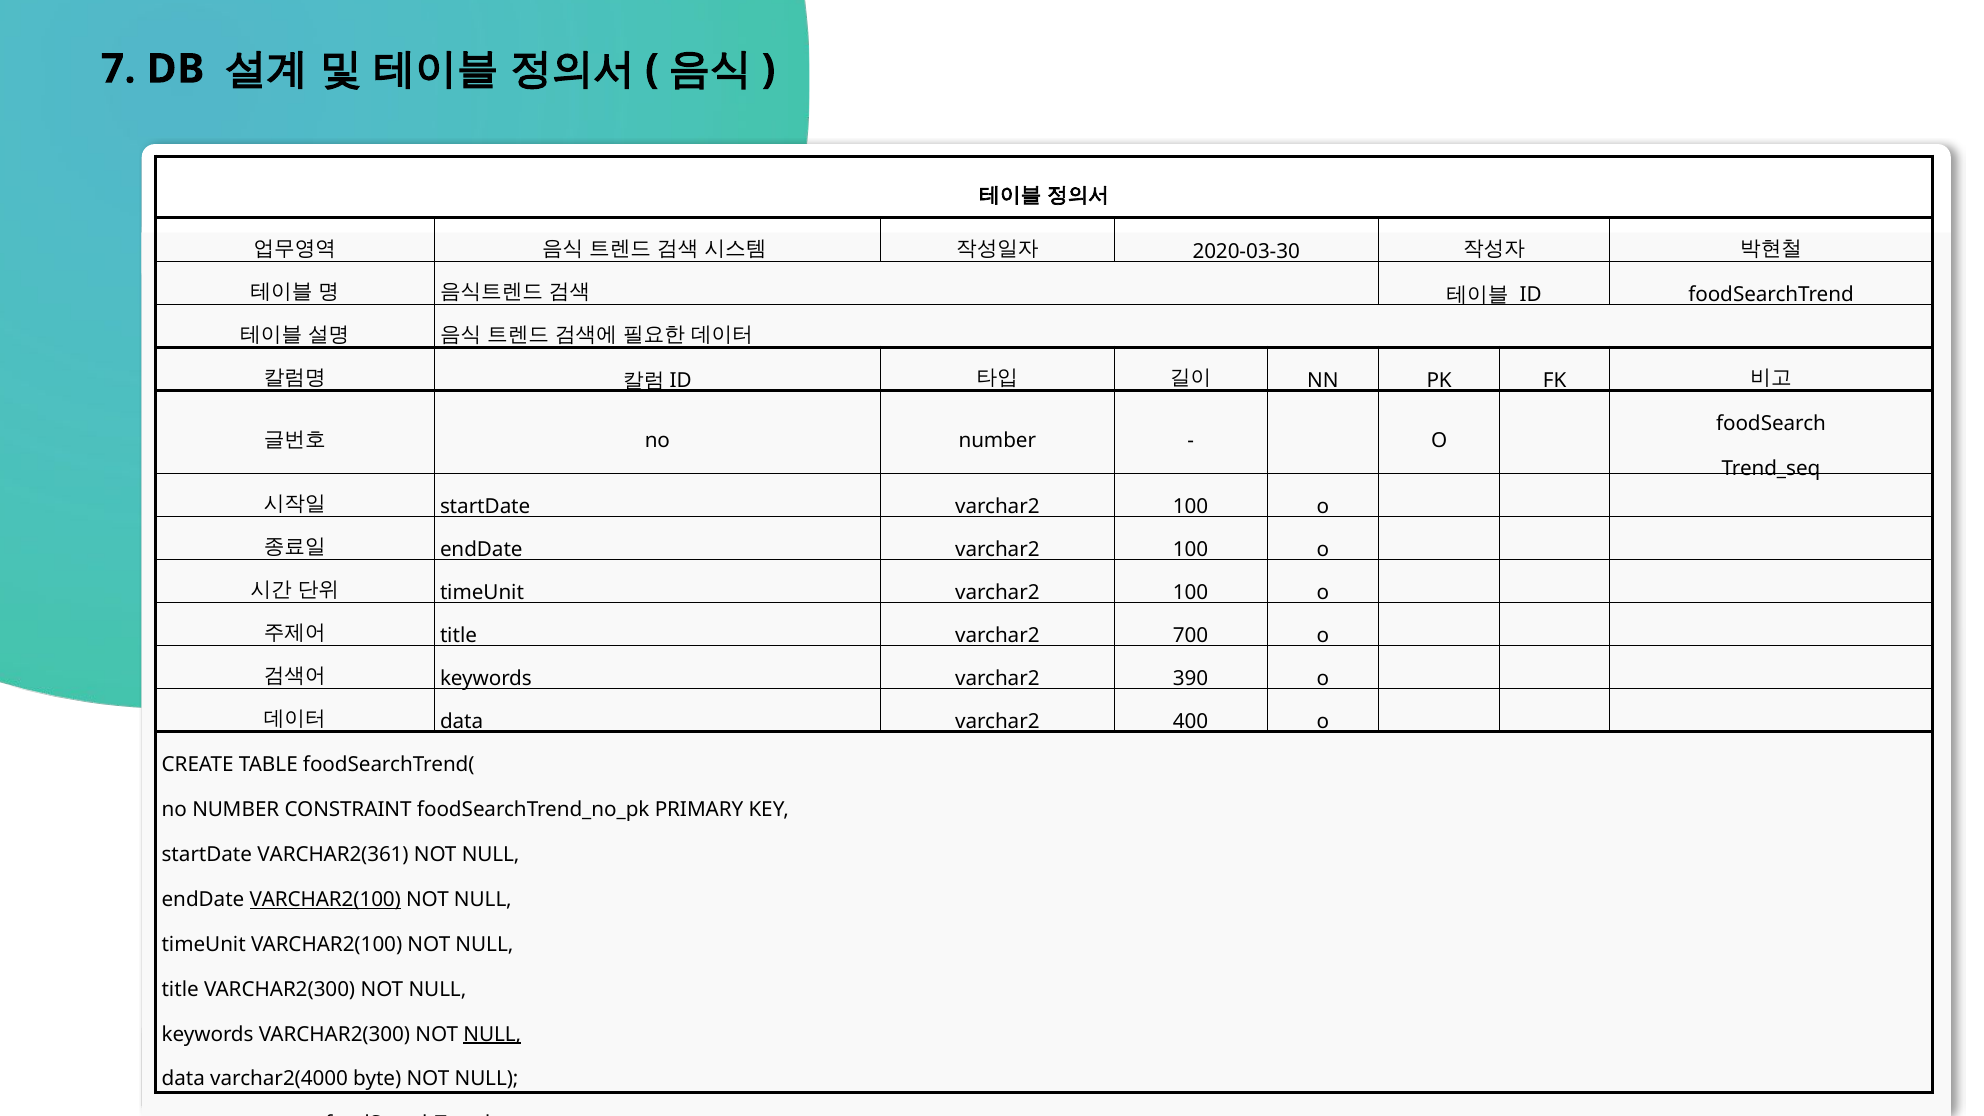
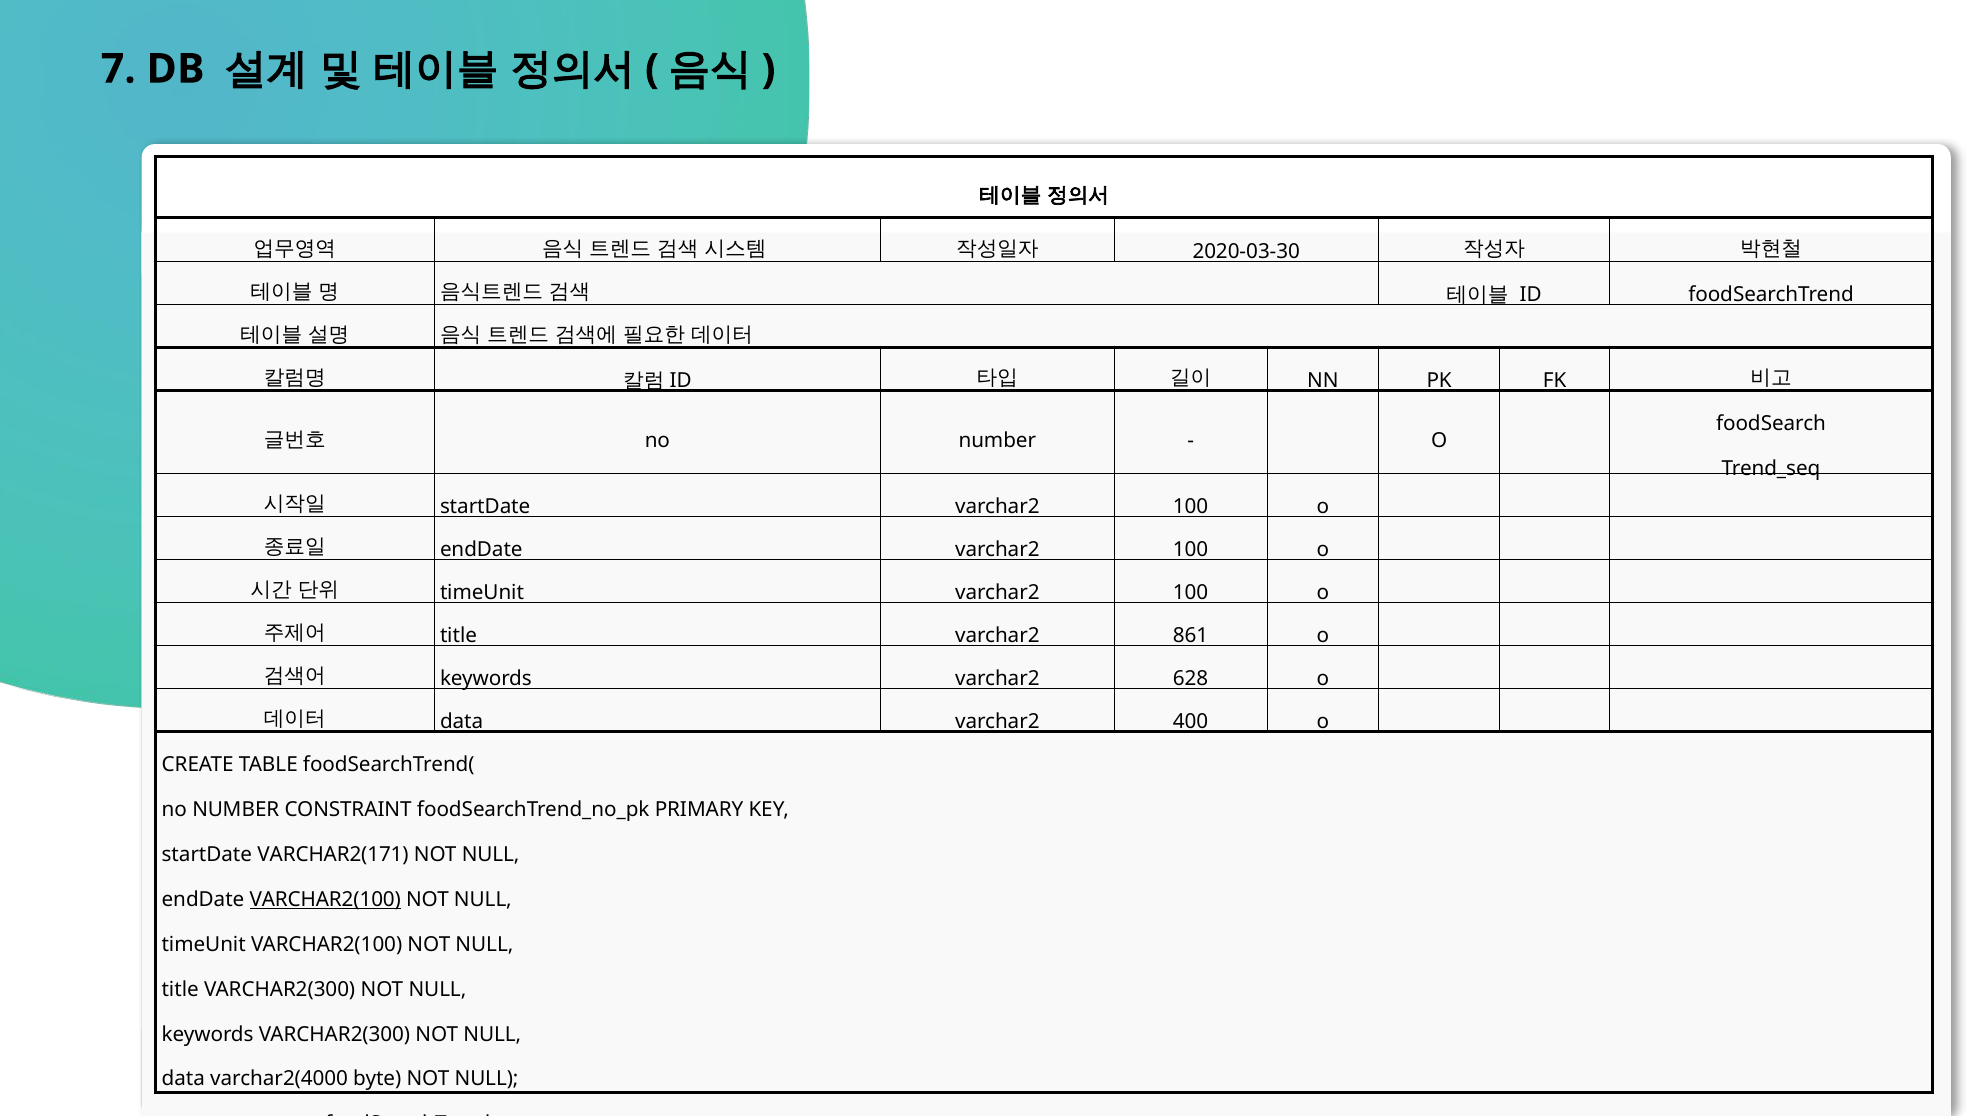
700: 700 -> 861 (1191, 636)
390: 390 -> 628 (1191, 679)
VARCHAR2(361: VARCHAR2(361 -> VARCHAR2(171 (333, 855)
NULL underline: present -> none (492, 1034)
